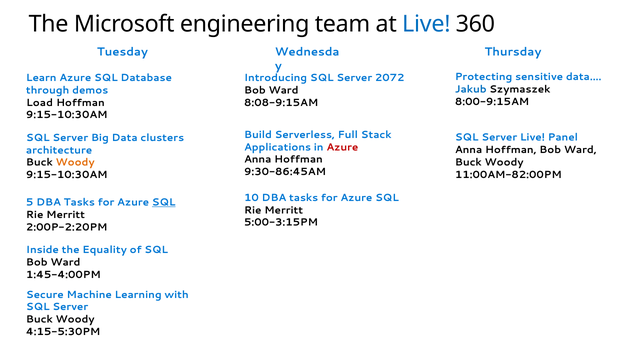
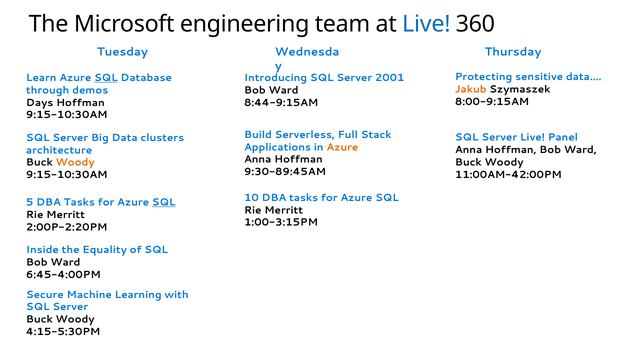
SQL underline: none -> present (106, 78)
2072: 2072 -> 2001 (390, 78)
Jakub colour: blue -> orange (471, 89)
Load: Load -> Days (40, 103)
8:08-9:15AM: 8:08-9:15AM -> 8:44-9:15AM (281, 103)
Azure colour: red -> orange (342, 147)
9:30-86:45AM: 9:30-86:45AM -> 9:30-89:45AM (285, 172)
11:00AM-82:00PM: 11:00AM-82:00PM -> 11:00AM-42:00PM (508, 175)
5:00-3:15PM: 5:00-3:15PM -> 1:00-3:15PM (281, 223)
1:45-4:00PM: 1:45-4:00PM -> 6:45-4:00PM (63, 275)
